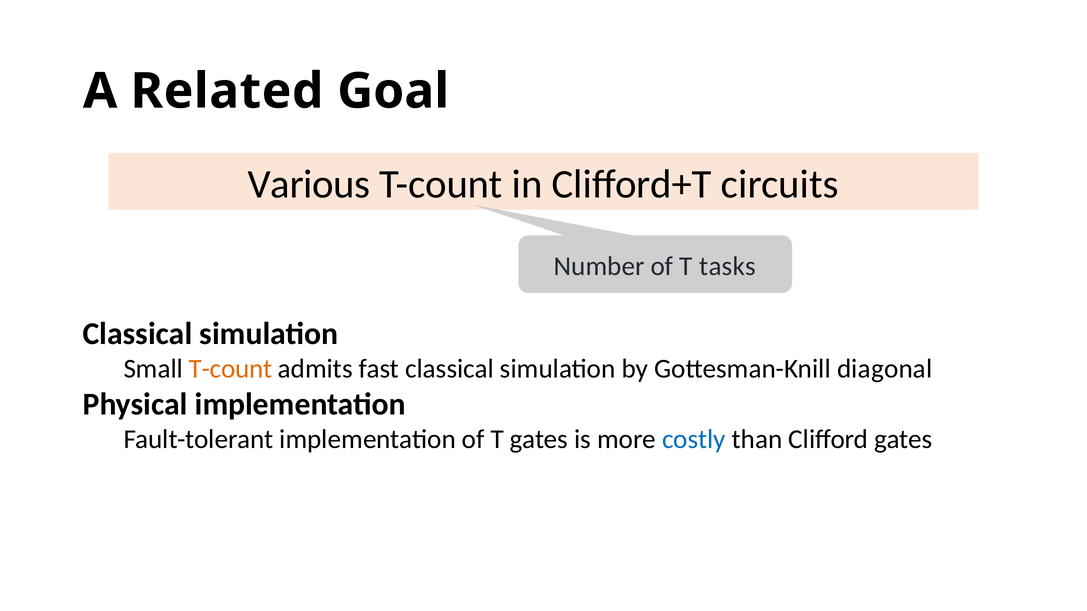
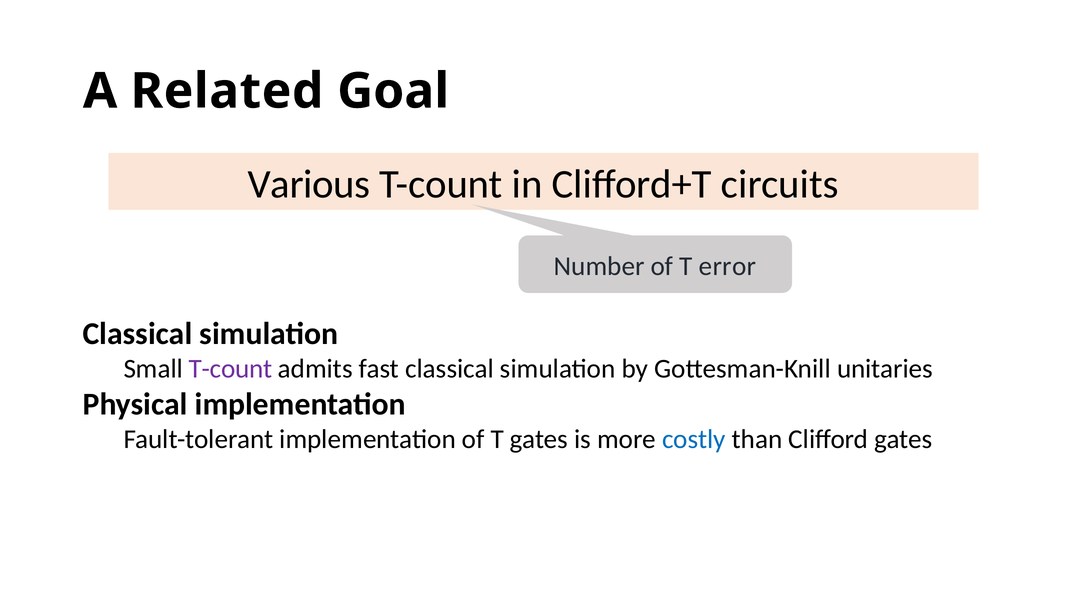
tasks: tasks -> error (728, 266)
T-count colour: orange -> purple (231, 369)
diagonal: diagonal -> unitaries (885, 369)
